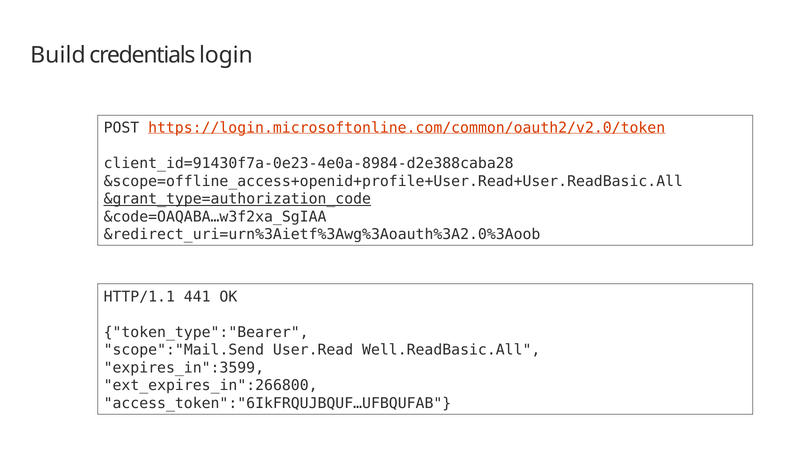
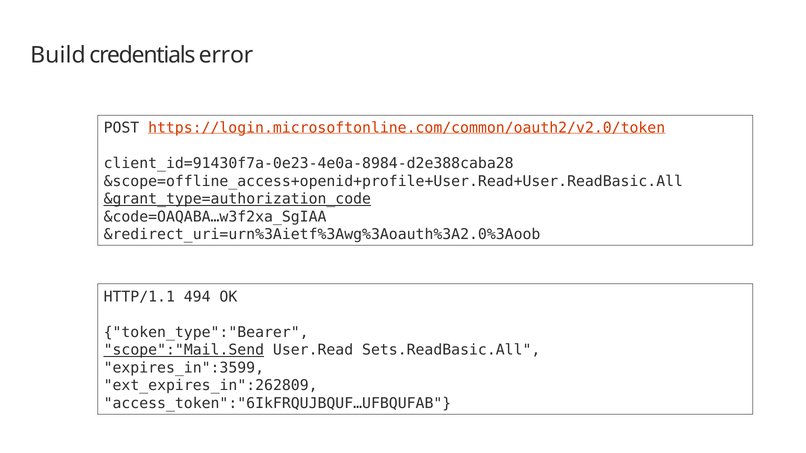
login: login -> error (226, 55)
441: 441 -> 494 (197, 297)
scope":"Mail.Send underline: none -> present (184, 350)
Well.ReadBasic.All: Well.ReadBasic.All -> Sets.ReadBasic.All (451, 350)
ext_expires_in":266800: ext_expires_in":266800 -> ext_expires_in":262809 (211, 386)
